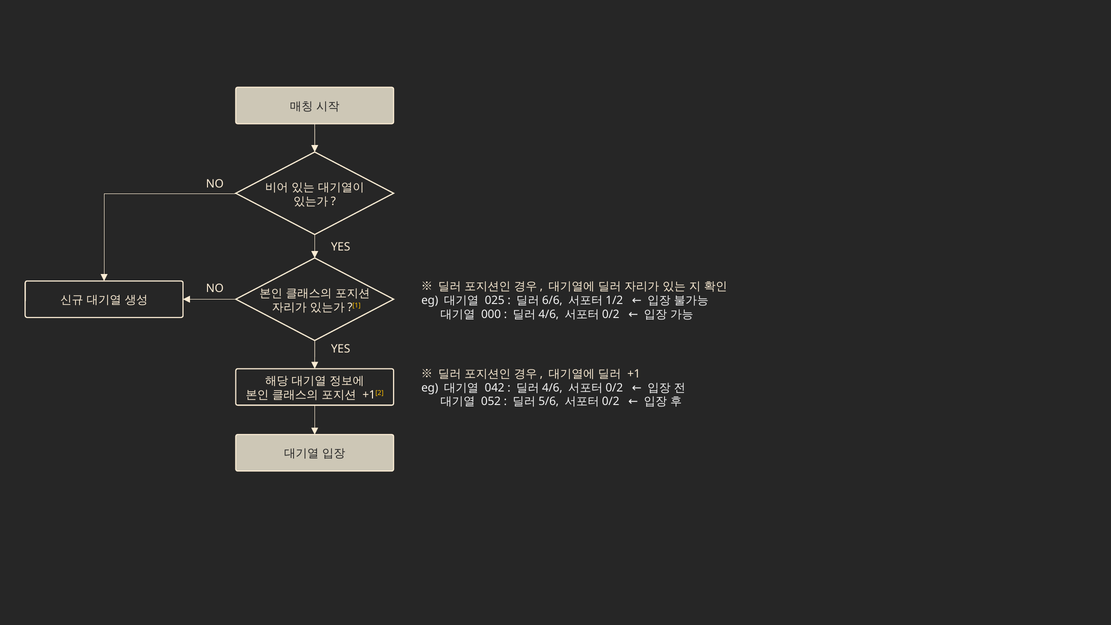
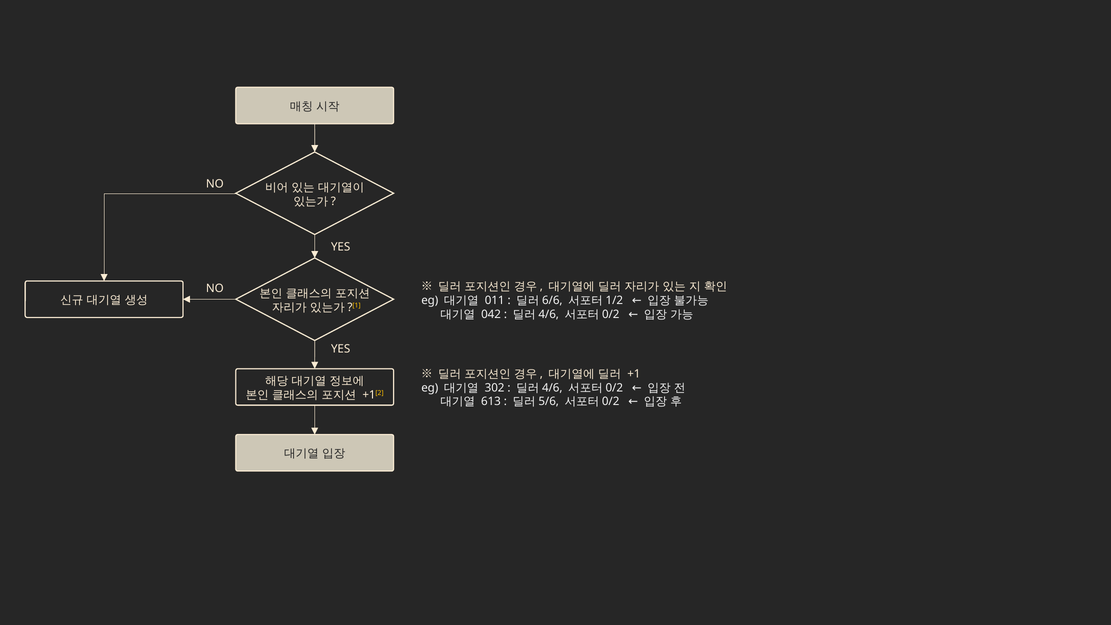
025: 025 -> 011 (495, 300)
000: 000 -> 042 (491, 314)
042: 042 -> 302 (495, 388)
052: 052 -> 613 (491, 402)
